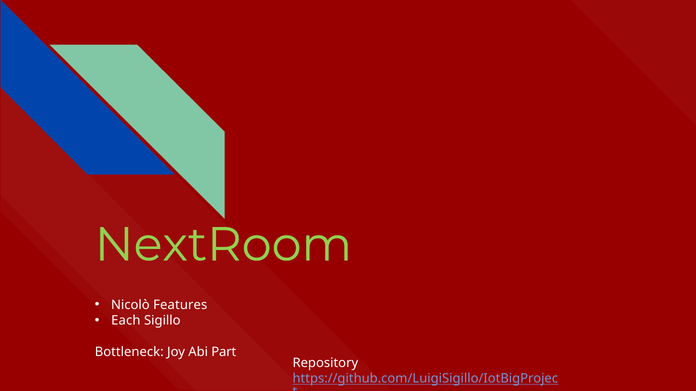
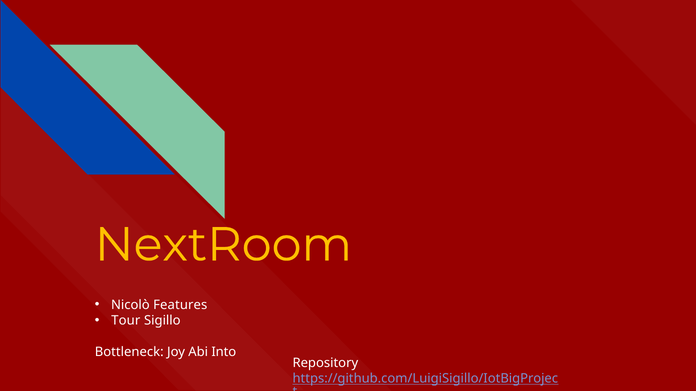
NextRoom colour: light green -> yellow (223, 245)
Each: Each -> Tour (126, 321)
Part: Part -> Into (224, 352)
